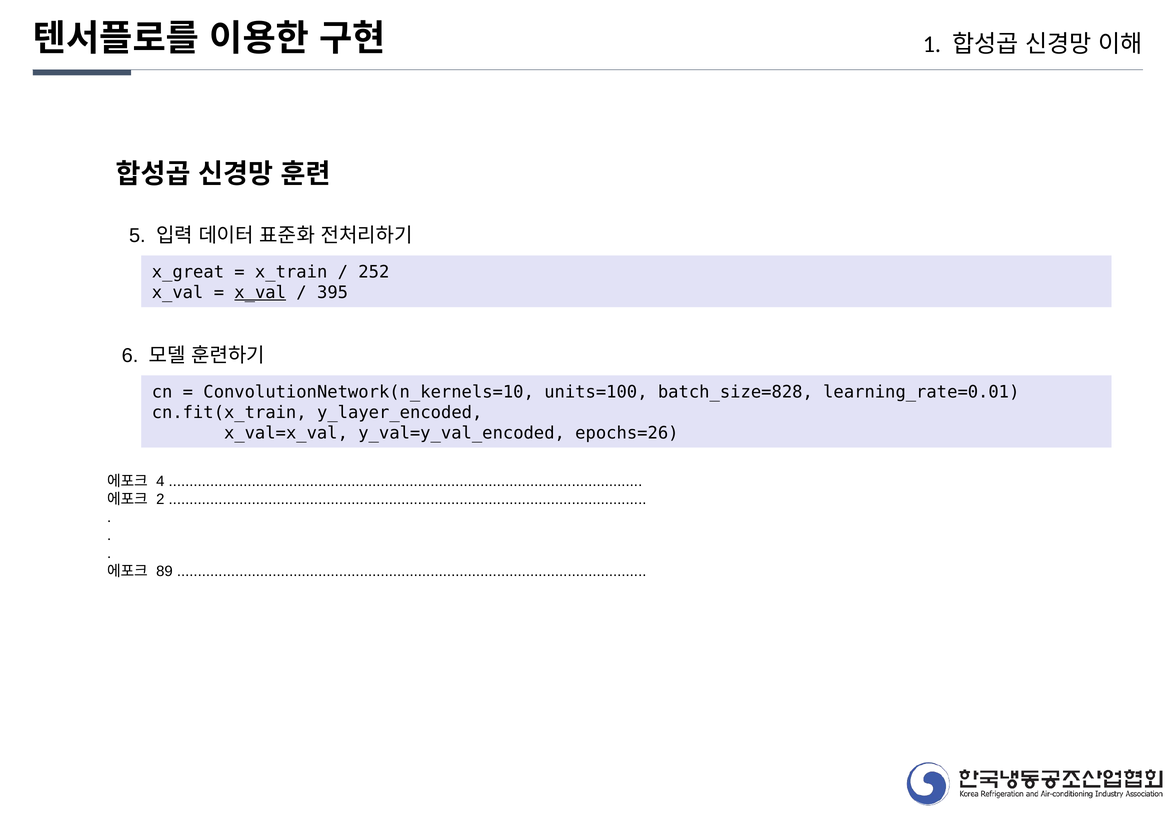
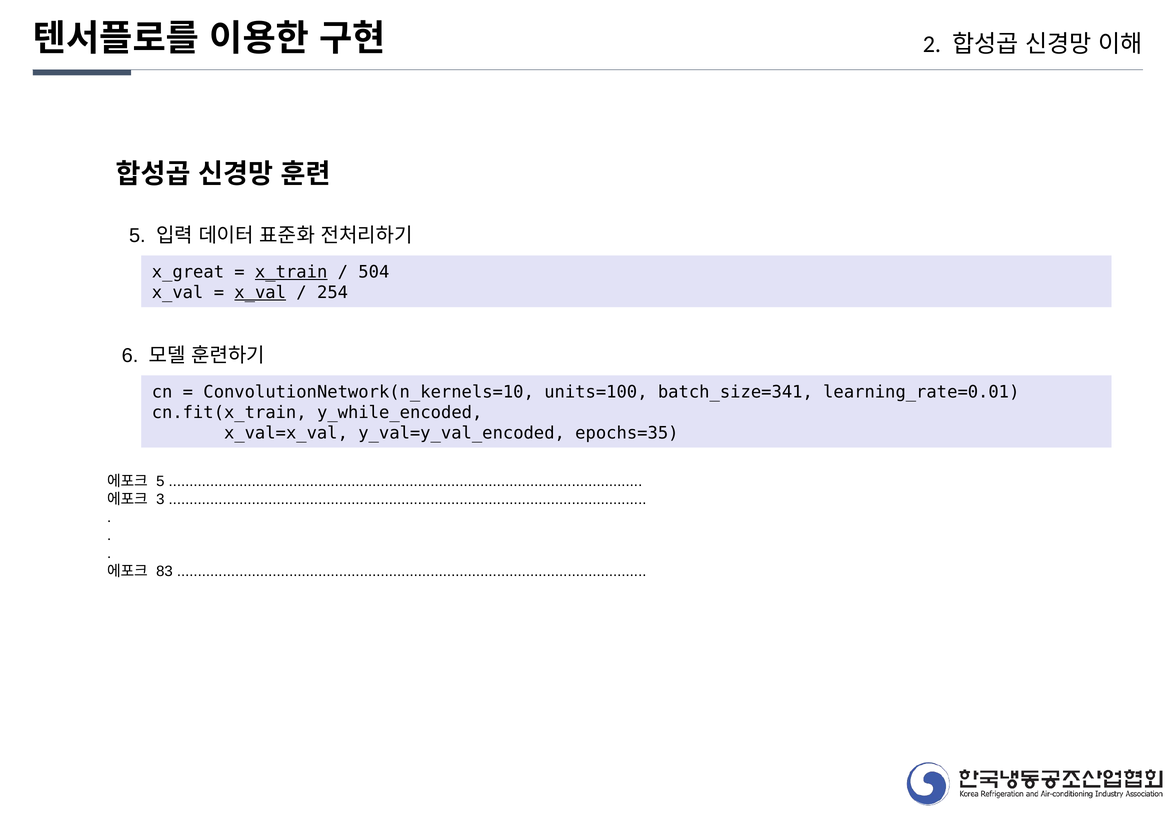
1: 1 -> 2 (932, 44)
x_train underline: none -> present (291, 272)
252: 252 -> 504 (374, 272)
395: 395 -> 254 (333, 293)
batch_size=828: batch_size=828 -> batch_size=341 (735, 392)
y_layer_encoded: y_layer_encoded -> y_while_encoded (400, 413)
epochs=26: epochs=26 -> epochs=35 (627, 433)
4: 4 -> 5 (160, 482)
2: 2 -> 3 (160, 500)
89: 89 -> 83 (164, 572)
